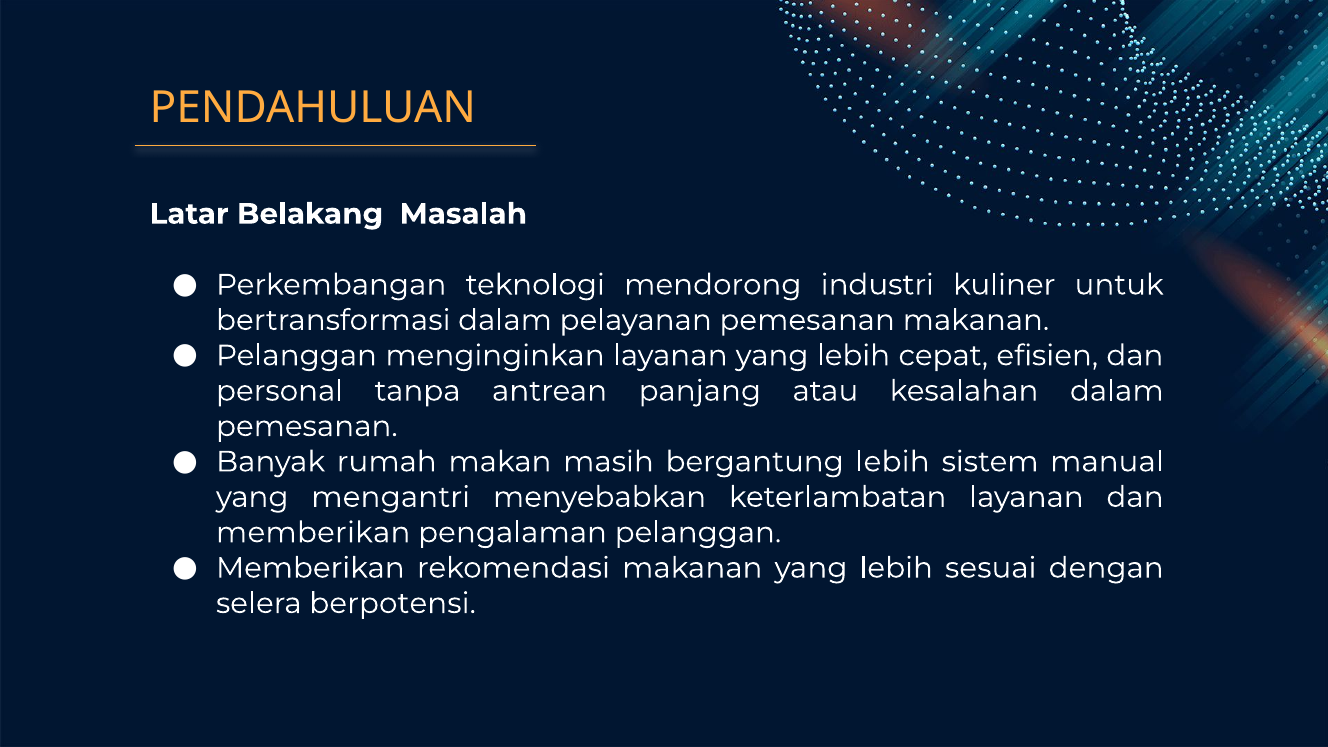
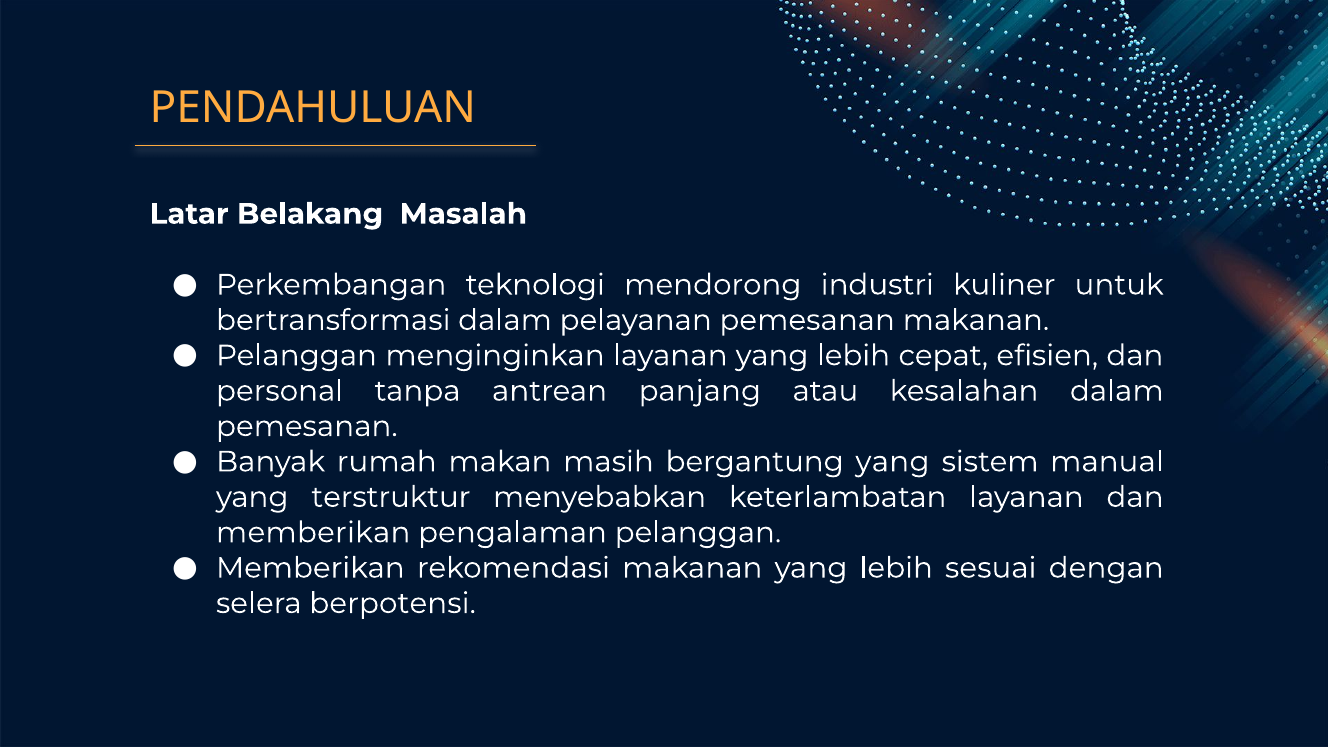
bergantung lebih: lebih -> yang (893, 462)
mengantri: mengantri -> terstruktur (391, 497)
